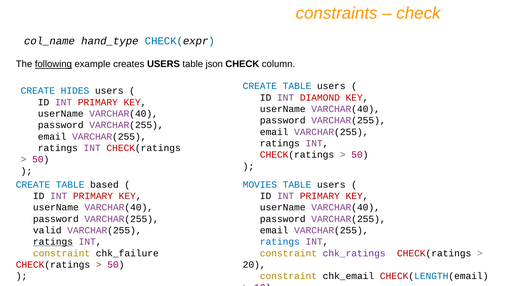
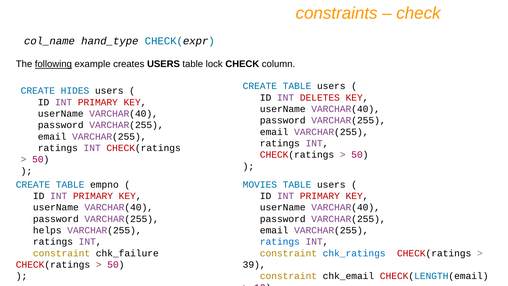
json: json -> lock (214, 64)
DIAMOND: DIAMOND -> DELETES (320, 98)
based: based -> empno (104, 184)
valid: valid -> helps (47, 230)
ratings underline: present -> none (53, 242)
chk_ratings colour: purple -> blue (354, 253)
20: 20 -> 39 (254, 264)
